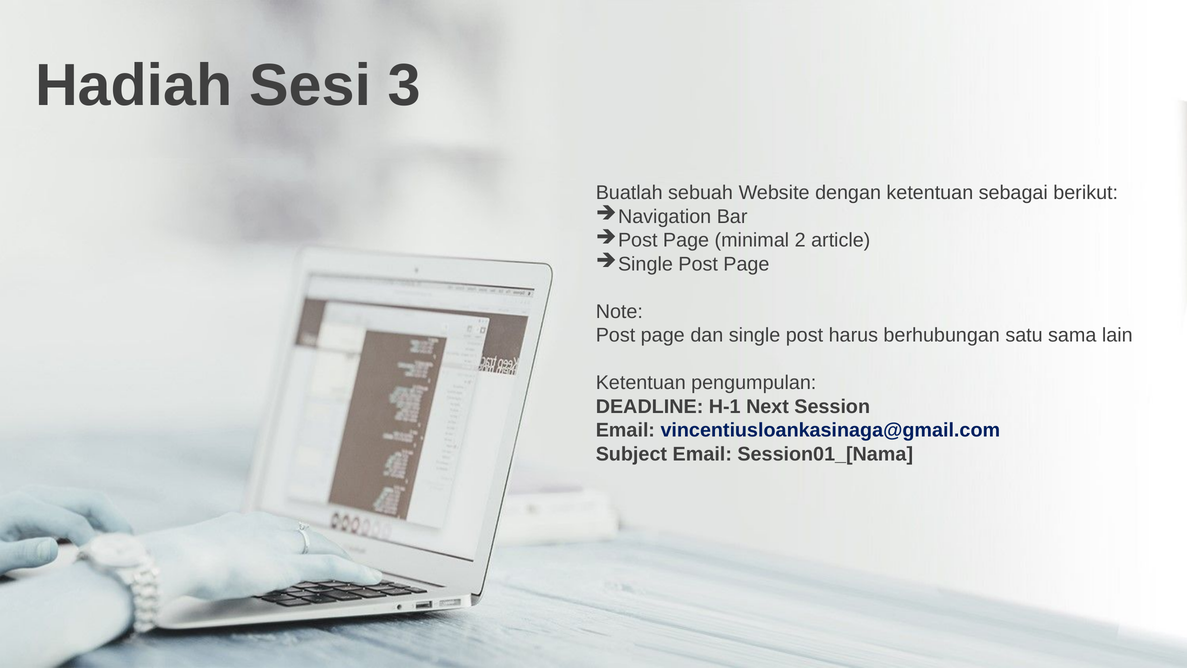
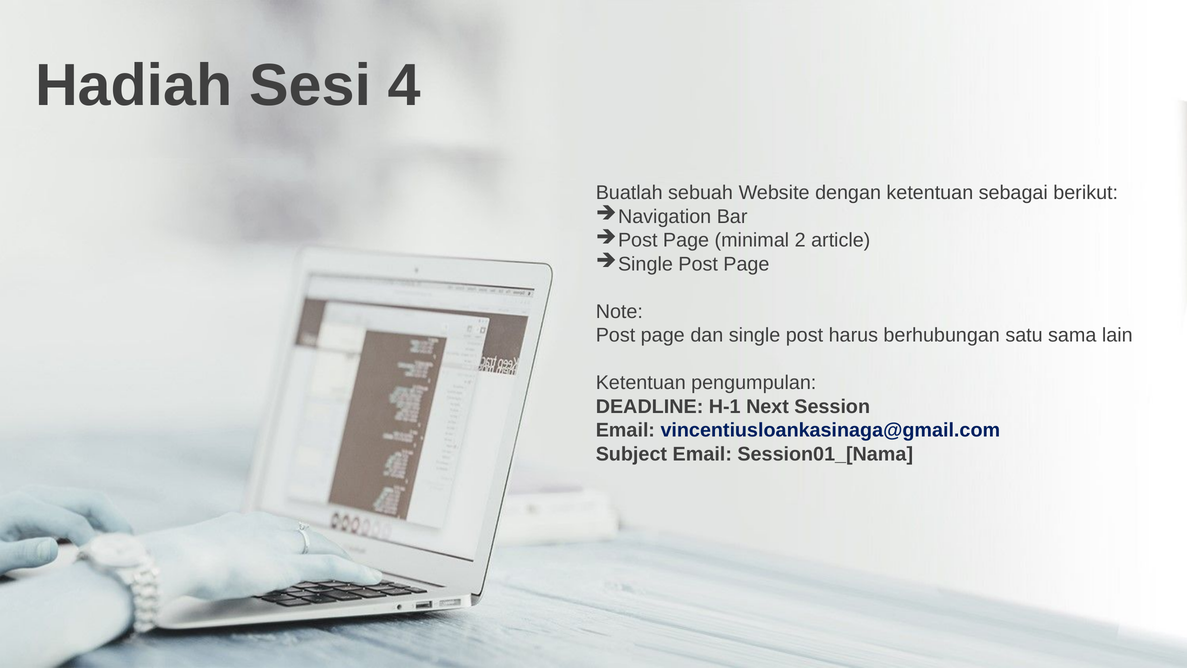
3: 3 -> 4 (404, 86)
